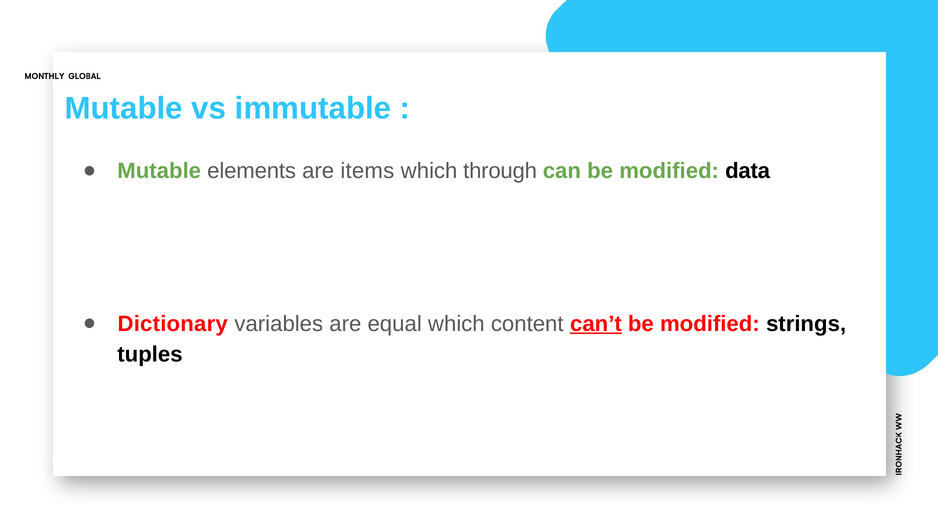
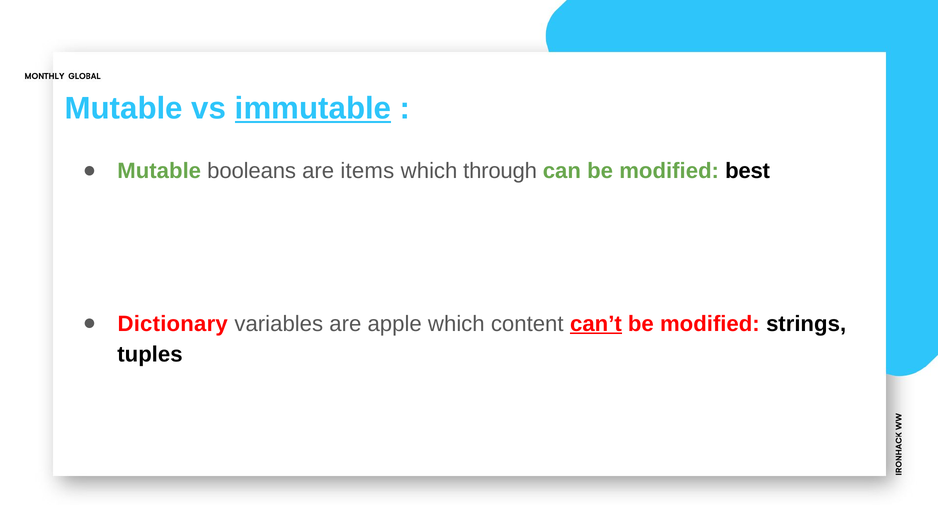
immutable underline: none -> present (313, 109)
elements: elements -> booleans (252, 171)
data: data -> best (748, 171)
equal: equal -> apple (395, 324)
